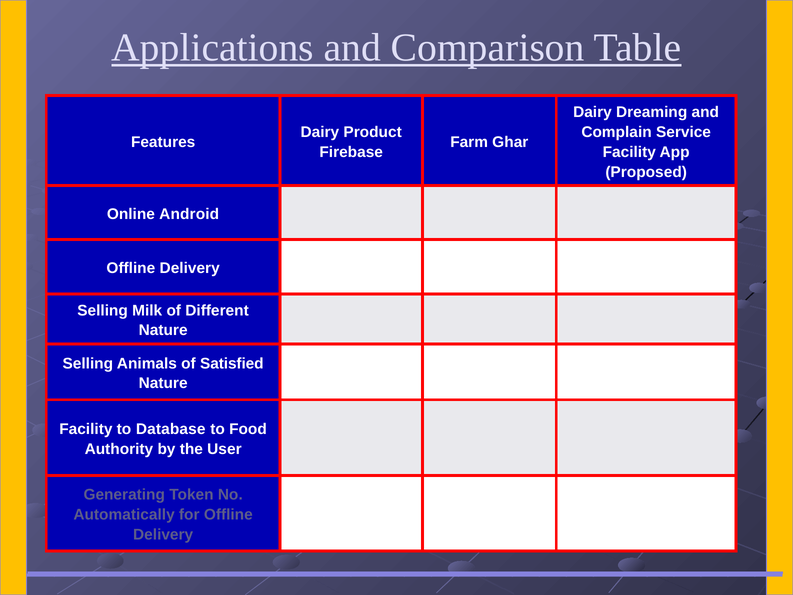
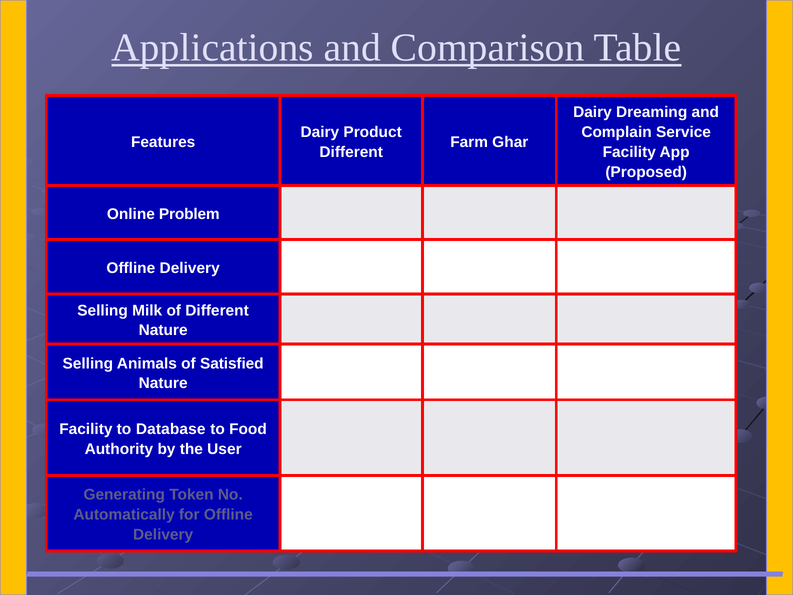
Firebase: Firebase -> Different (351, 152)
Android: Android -> Problem (189, 214)
